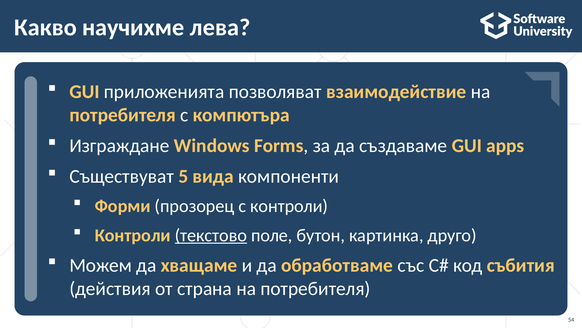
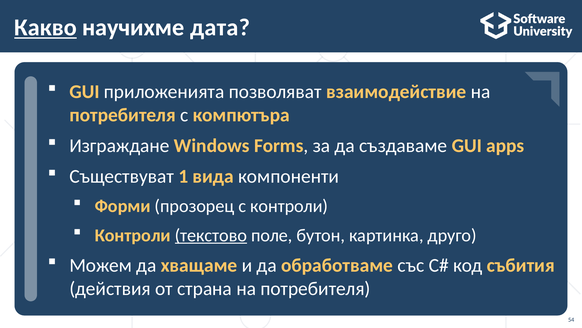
Какво underline: none -> present (45, 28)
лева: лева -> дата (220, 28)
5: 5 -> 1 (183, 176)
